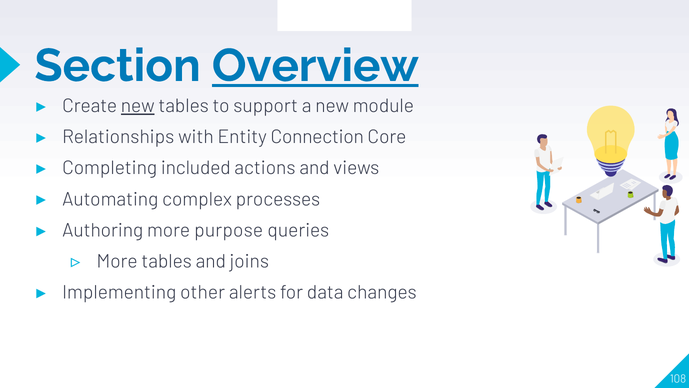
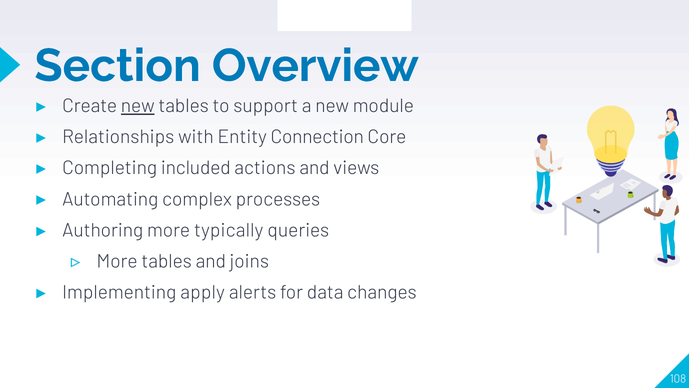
Overview underline: present -> none (315, 66)
purpose: purpose -> typically (229, 230)
other: other -> apply (203, 292)
